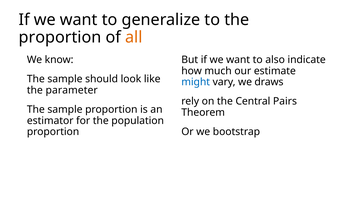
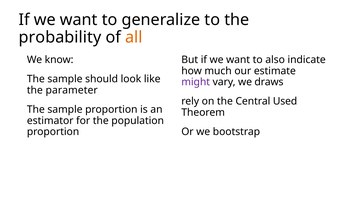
proportion: proportion -> probability (60, 37)
might colour: blue -> purple (196, 82)
Pairs: Pairs -> Used (285, 101)
